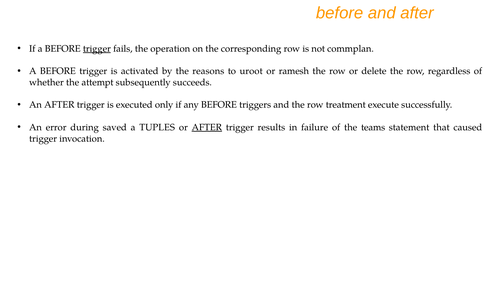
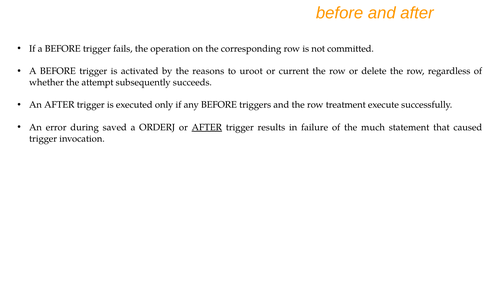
trigger underline: present -> none (97, 49)
commplan: commplan -> committed (351, 49)
ramesh: ramesh -> current (294, 71)
TUPLES: TUPLES -> ORDERJ (157, 127)
teams: teams -> much (373, 127)
